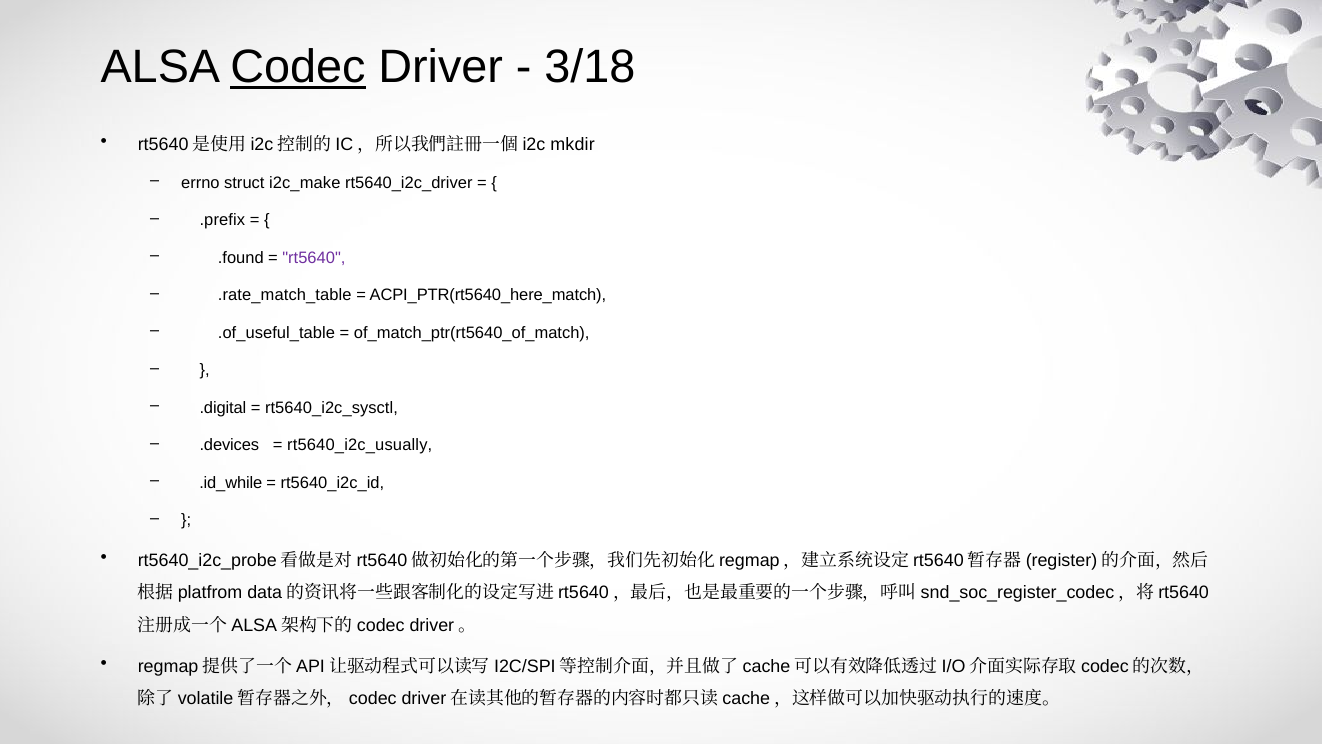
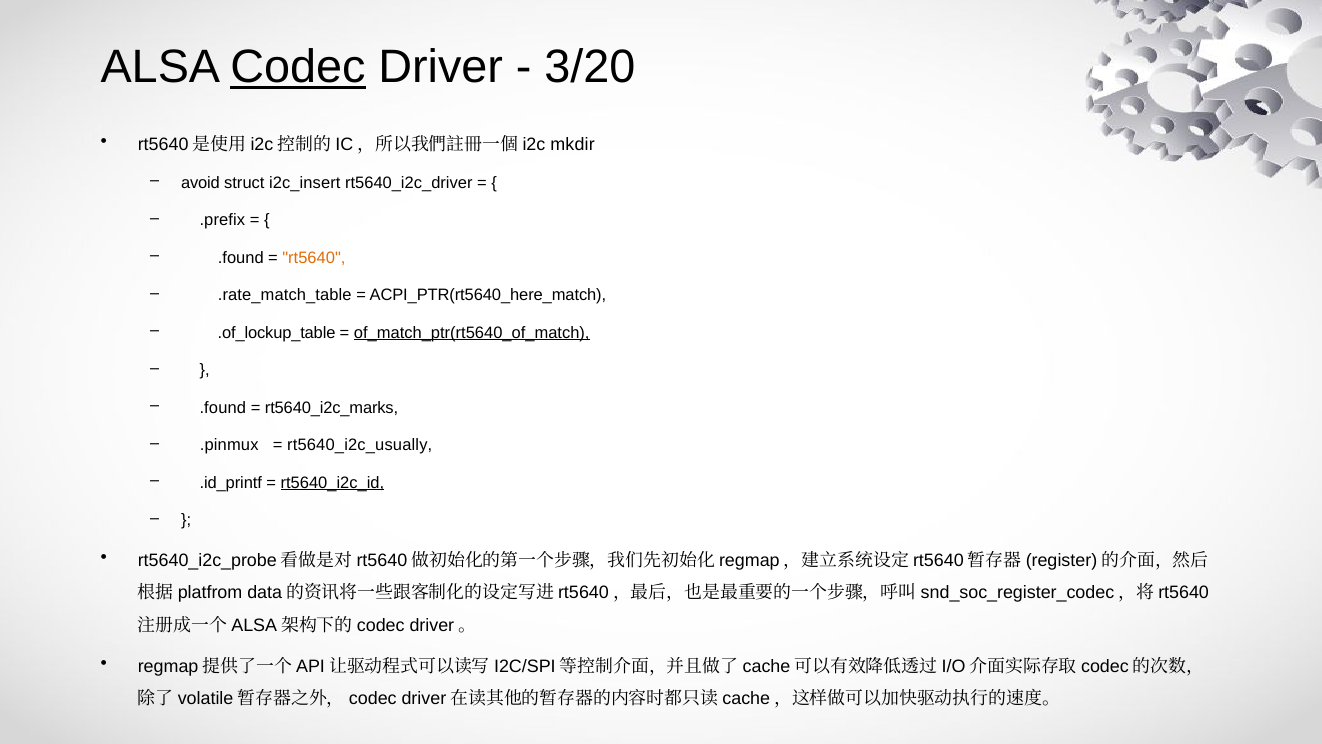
3/18: 3/18 -> 3/20 (590, 67)
errno: errno -> avoid (201, 183)
i2c_make: i2c_make -> i2c_insert (305, 183)
rt5640 colour: purple -> orange (314, 258)
.of_useful_table: .of_useful_table -> .of_lockup_table (277, 333)
of_match_ptr(rt5640_of_match underline: none -> present (472, 333)
.digital: .digital -> .found (223, 408)
rt5640_i2c_sysctl: rt5640_i2c_sysctl -> rt5640_i2c_marks (332, 408)
.devices: .devices -> .pinmux (229, 445)
.id_while: .id_while -> .id_printf (231, 483)
rt5640_i2c_id underline: none -> present (332, 483)
